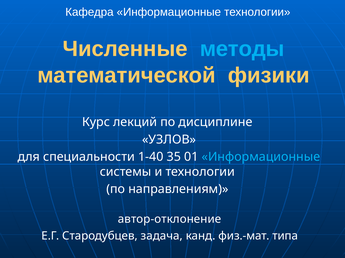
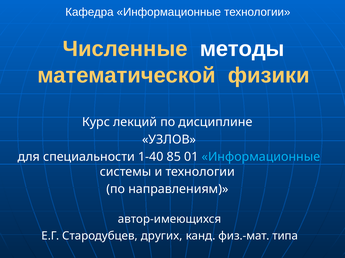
методы colour: light blue -> white (242, 49)
35: 35 -> 85 (174, 157)
автор-отклонение: автор-отклонение -> автор-имеющихся (170, 220)
задача: задача -> других (162, 236)
